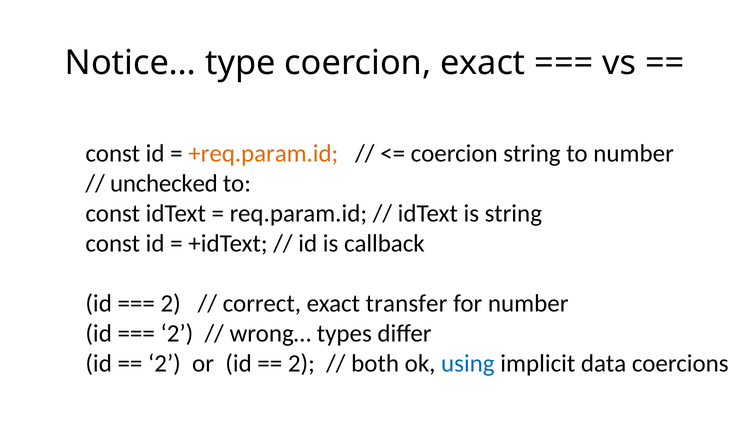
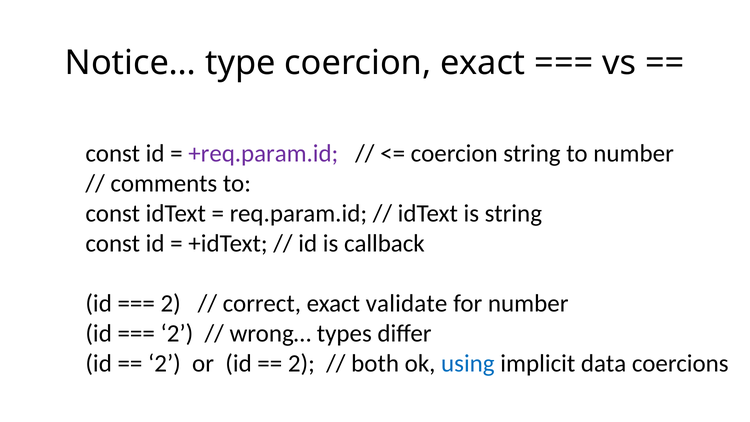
+req.param.id colour: orange -> purple (263, 153)
unchecked: unchecked -> comments (164, 183)
transfer: transfer -> validate (407, 303)
